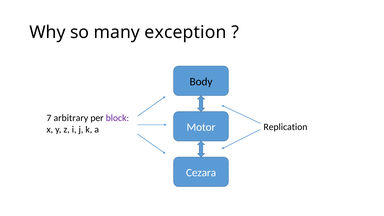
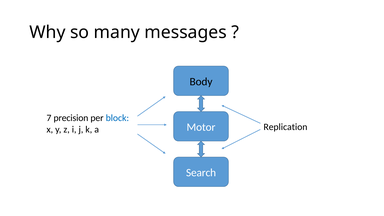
exception: exception -> messages (186, 32)
arbitrary: arbitrary -> precision (71, 118)
block colour: purple -> blue (117, 118)
Cezara: Cezara -> Search (201, 173)
